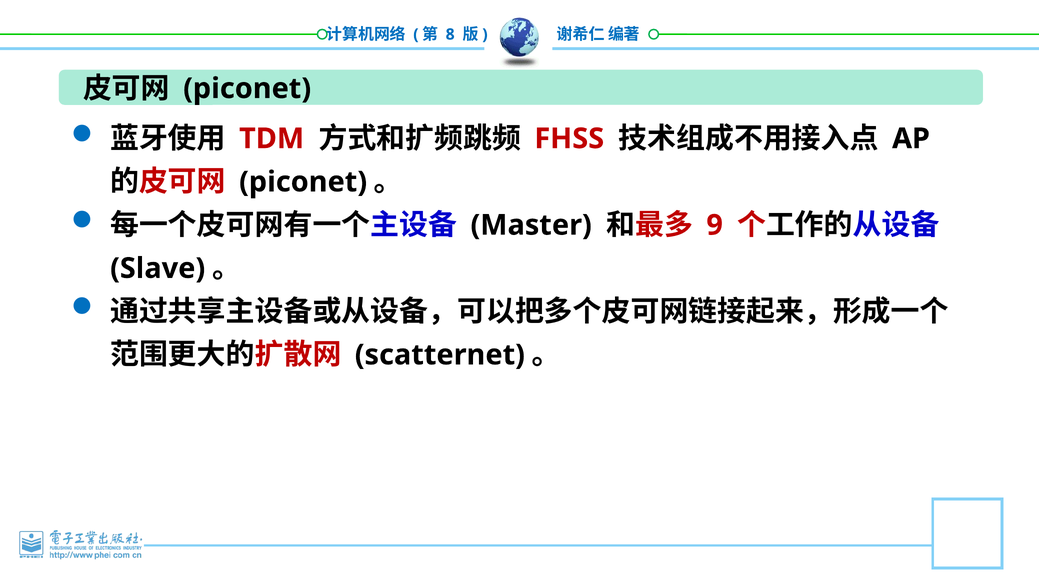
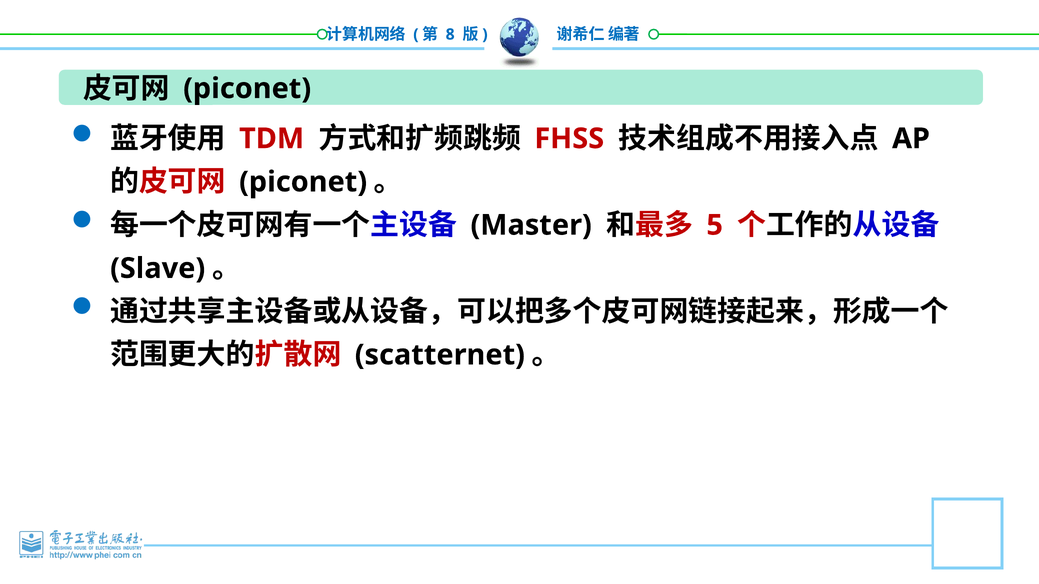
9: 9 -> 5 (715, 225)
